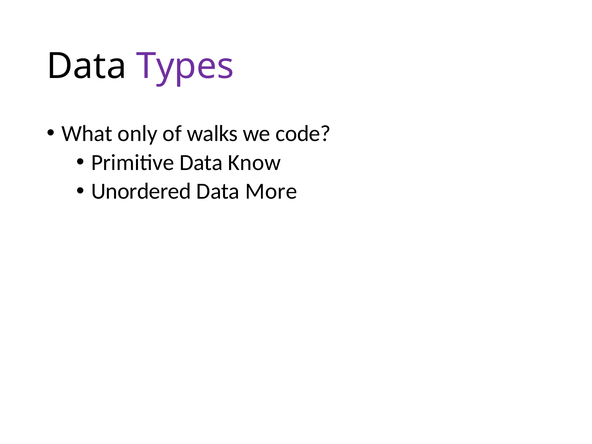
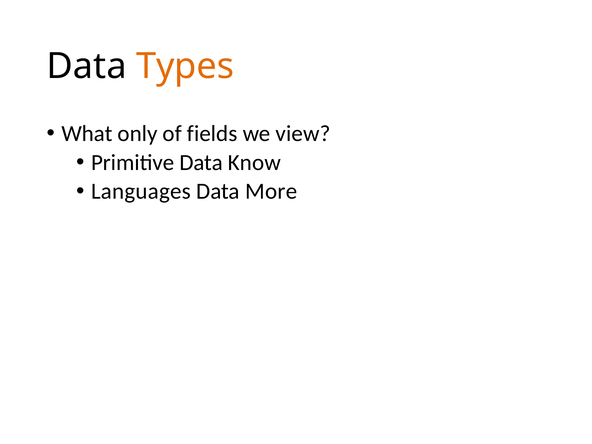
Types colour: purple -> orange (185, 66)
walks: walks -> fields (212, 133)
code: code -> view (303, 133)
Unordered: Unordered -> Languages (141, 191)
